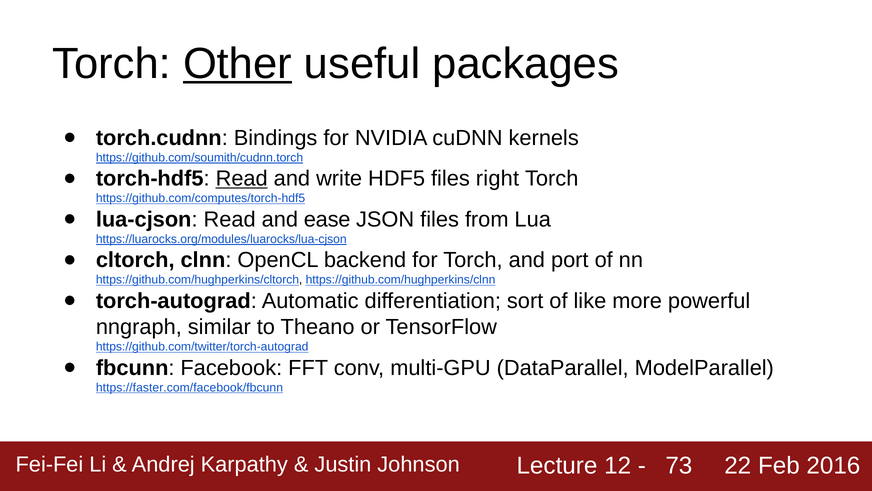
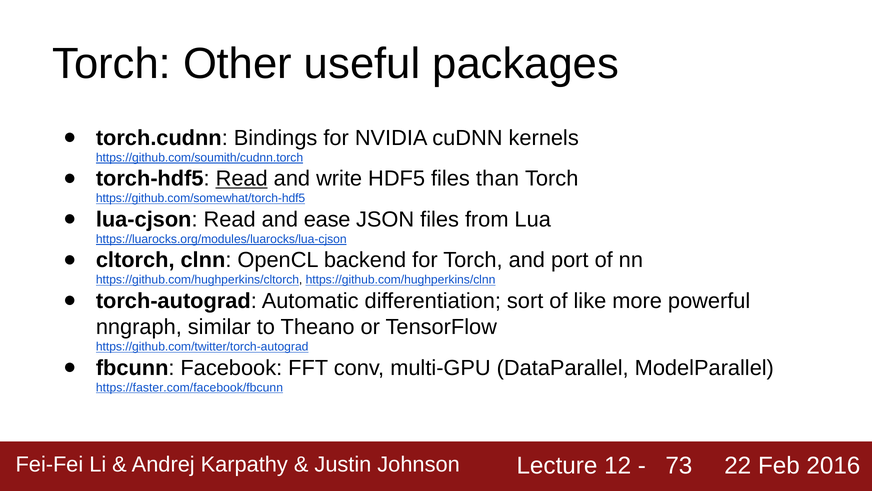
Other underline: present -> none (237, 64)
right: right -> than (497, 179)
https://github.com/computes/torch-hdf5: https://github.com/computes/torch-hdf5 -> https://github.com/somewhat/torch-hdf5 (201, 198)
